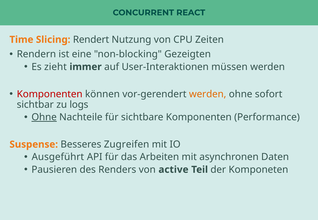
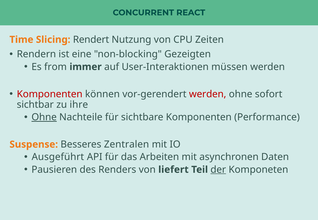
zieht: zieht -> from (55, 67)
werden colour: orange -> red (208, 94)
logs: logs -> ihre (79, 105)
Zugreifen: Zugreifen -> Zentralen (127, 145)
active: active -> liefert (173, 170)
der underline: none -> present (218, 170)
